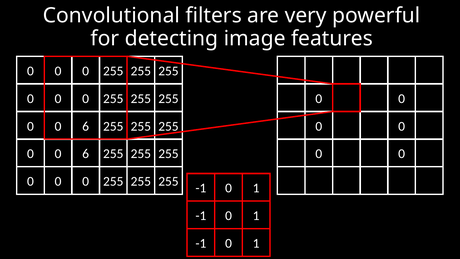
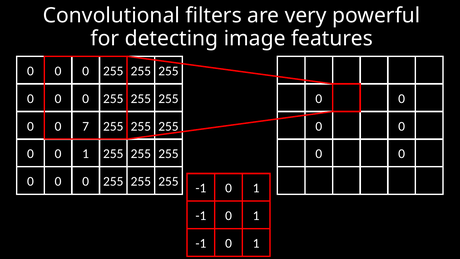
6: 6 -> 7 (86, 126)
6: 6 -> 1 (86, 154)
